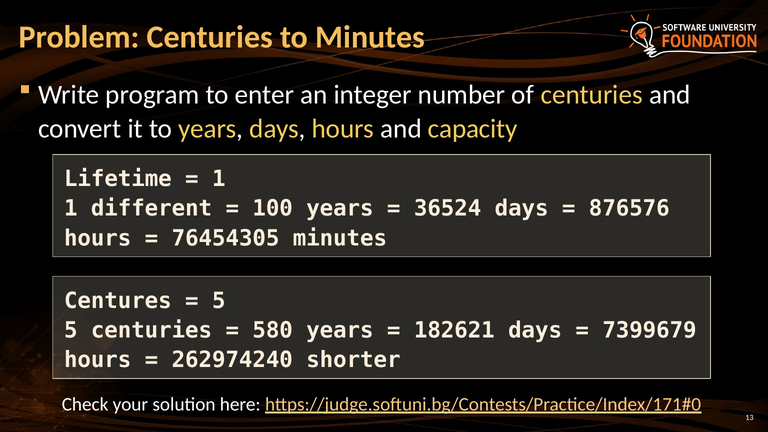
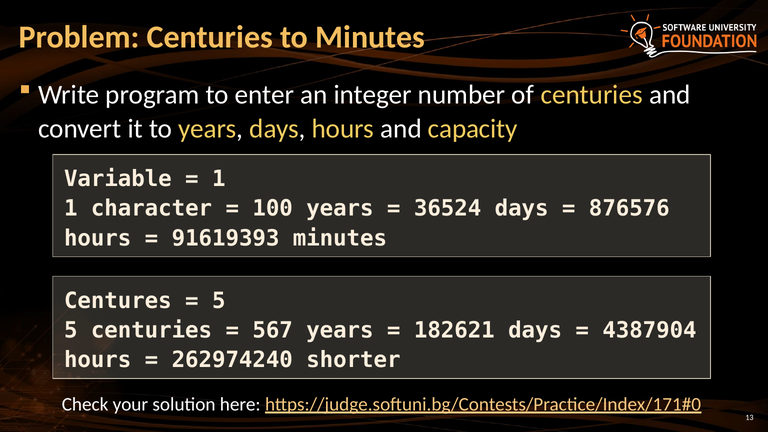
Lifetime: Lifetime -> Variable (118, 179)
different: different -> character (151, 209)
76454305: 76454305 -> 91619393 (226, 238)
580: 580 -> 567 (273, 330)
7399679: 7399679 -> 4387904 (649, 330)
